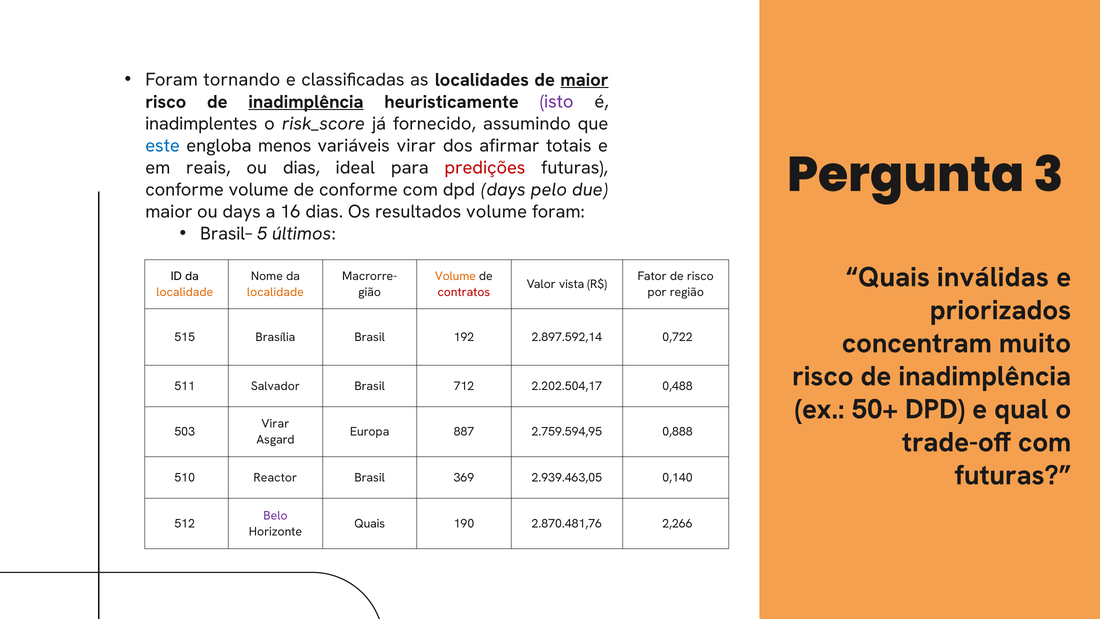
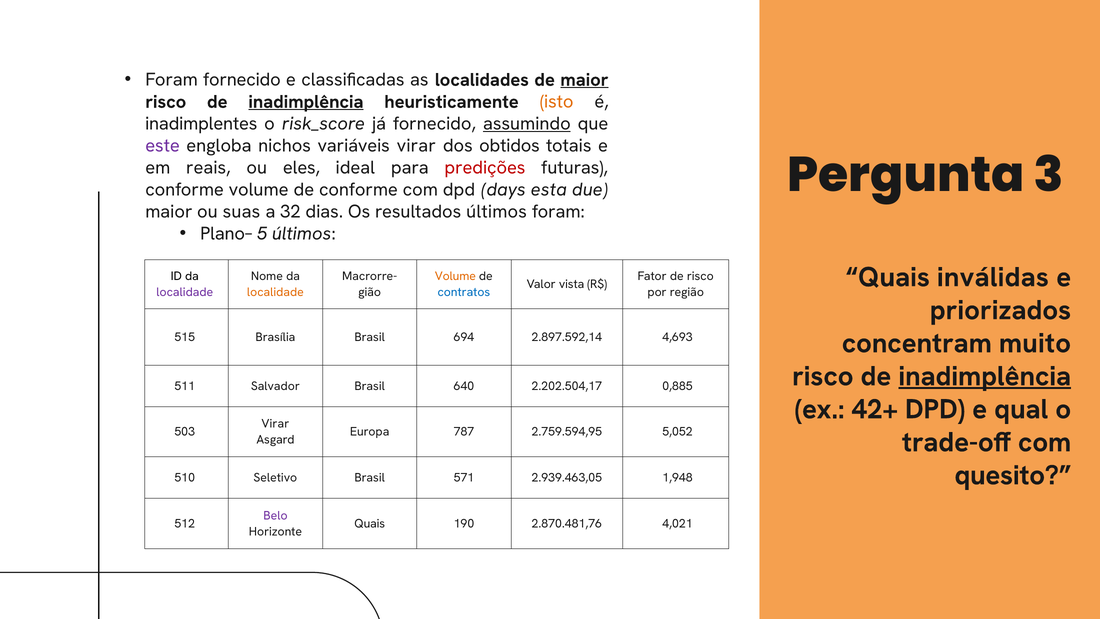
Foram tornando: tornando -> fornecido (242, 80)
isto colour: purple -> orange (557, 102)
assumindo underline: none -> present (527, 124)
este colour: blue -> purple (163, 146)
menos: menos -> nichos (285, 146)
afirmar: afirmar -> obtidos (510, 146)
ou dias: dias -> eles (301, 168)
pelo: pelo -> esta (549, 190)
ou days: days -> suas (242, 212)
16: 16 -> 32 (290, 212)
resultados volume: volume -> últimos (497, 212)
Brasil–: Brasil– -> Plano– (226, 234)
localidade colour: orange -> purple (185, 292)
contratos colour: red -> blue (464, 292)
192: 192 -> 694 (464, 337)
0,722: 0,722 -> 4,693 (677, 337)
inadimplência underline: none -> present (985, 376)
712: 712 -> 640 (464, 386)
0,488: 0,488 -> 0,885 (677, 386)
50+: 50+ -> 42+ (875, 409)
887: 887 -> 787 (464, 432)
0,888: 0,888 -> 5,052 (677, 432)
futuras: futuras -> quesito (1013, 475)
Reactor: Reactor -> Seletivo (275, 478)
369: 369 -> 571 (464, 478)
0,140: 0,140 -> 1,948 (677, 478)
2,266: 2,266 -> 4,021 (677, 523)
